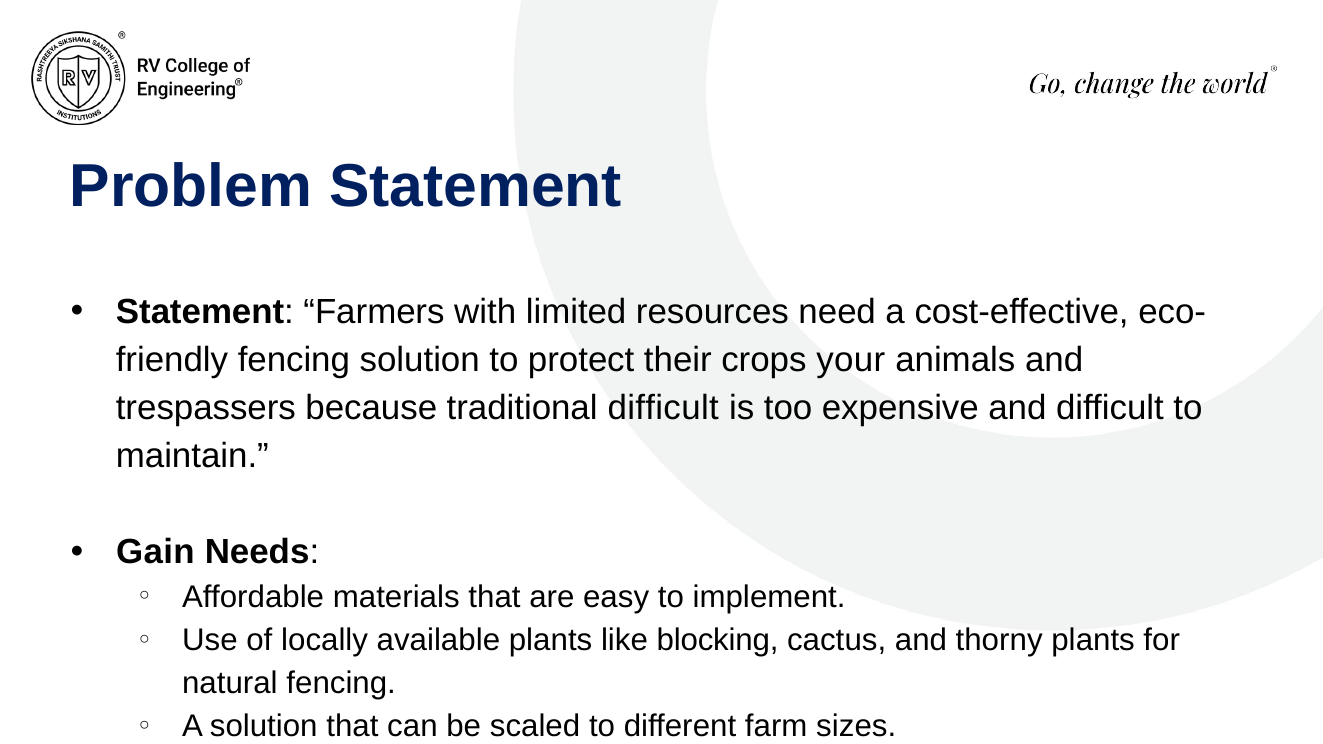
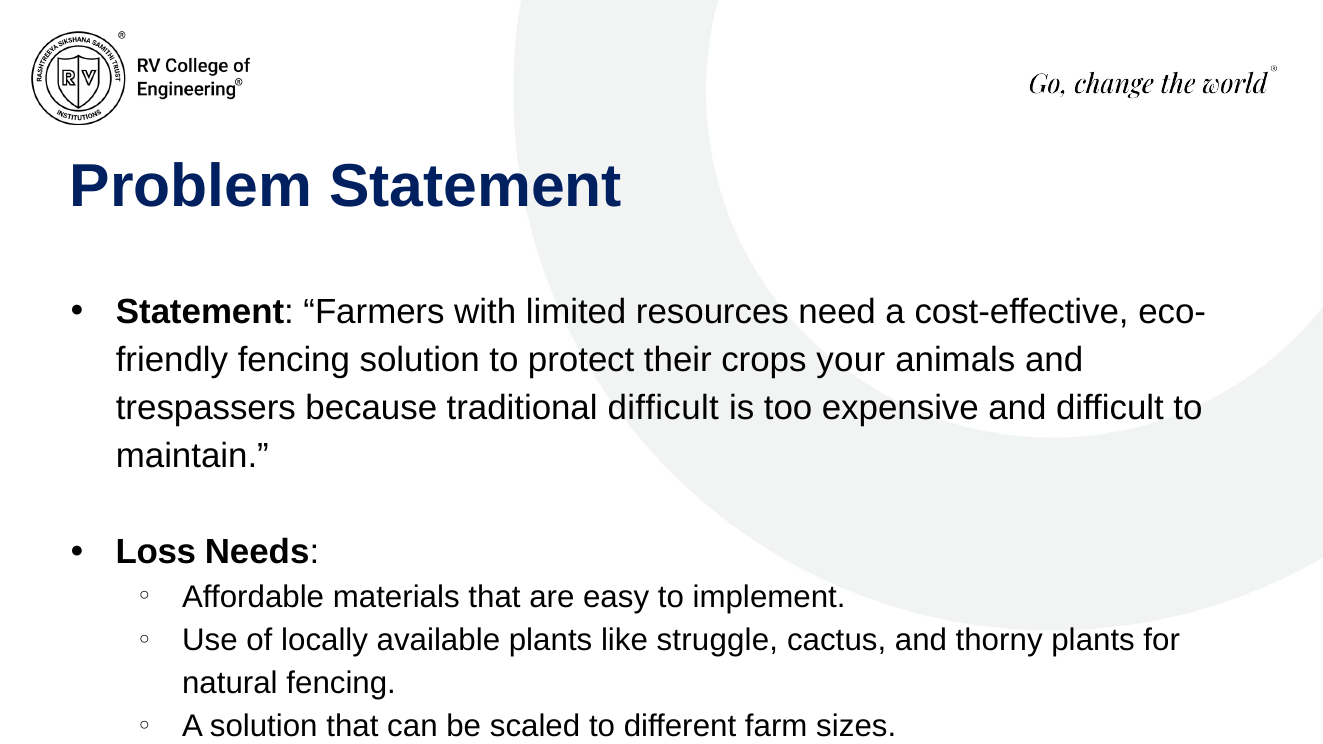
Gain: Gain -> Loss (156, 552)
blocking: blocking -> struggle (717, 640)
